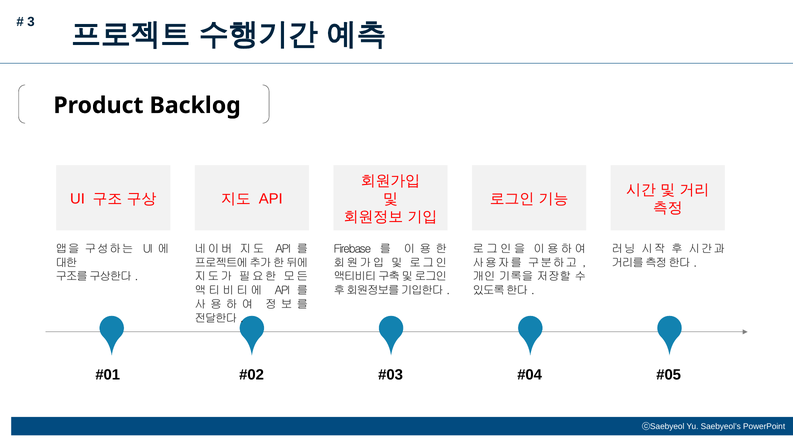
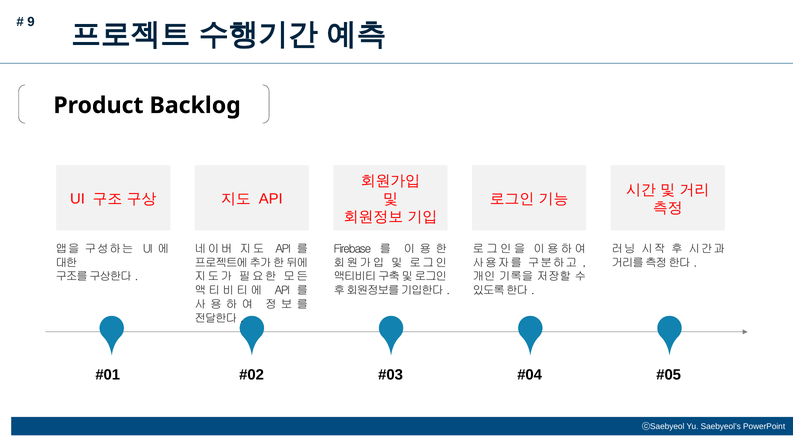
3: 3 -> 9 (31, 22)
